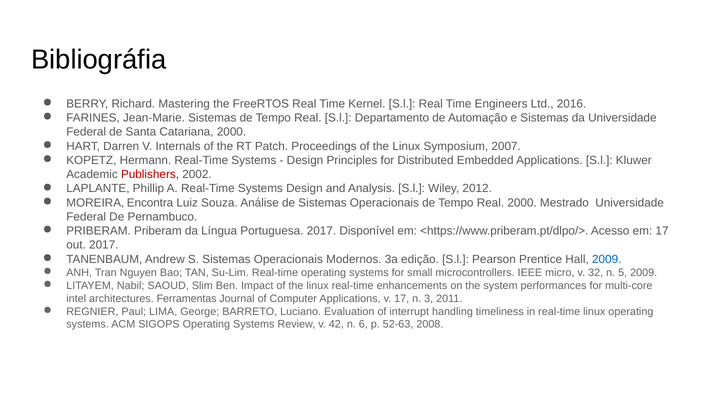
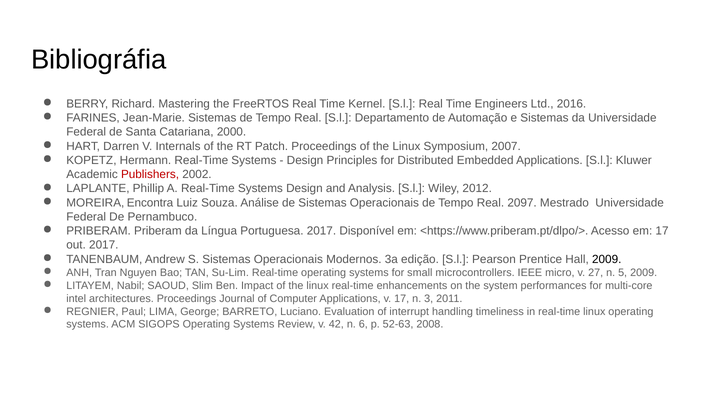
Real 2000: 2000 -> 2097 (522, 202)
2009 colour: blue -> black (607, 259)
32: 32 -> 27 (596, 272)
architectures Ferramentas: Ferramentas -> Proceedings (187, 298)
